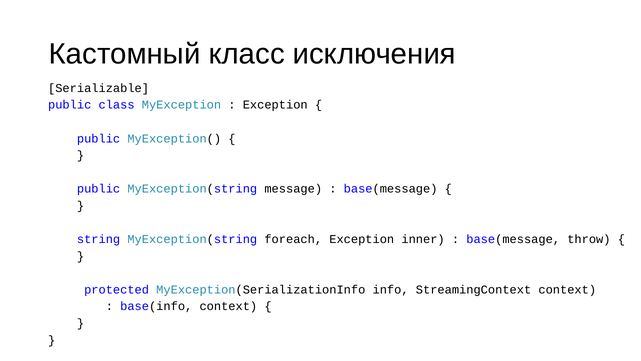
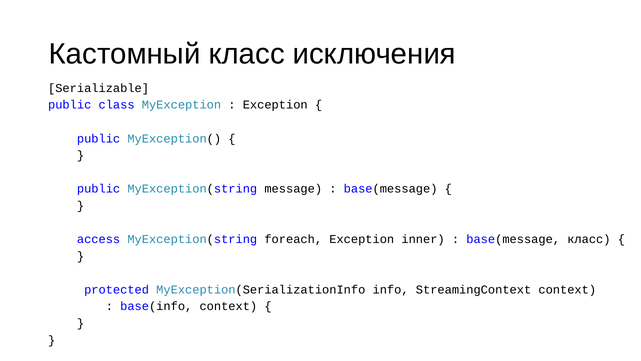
string: string -> access (99, 239)
base(message throw: throw -> класс (589, 239)
